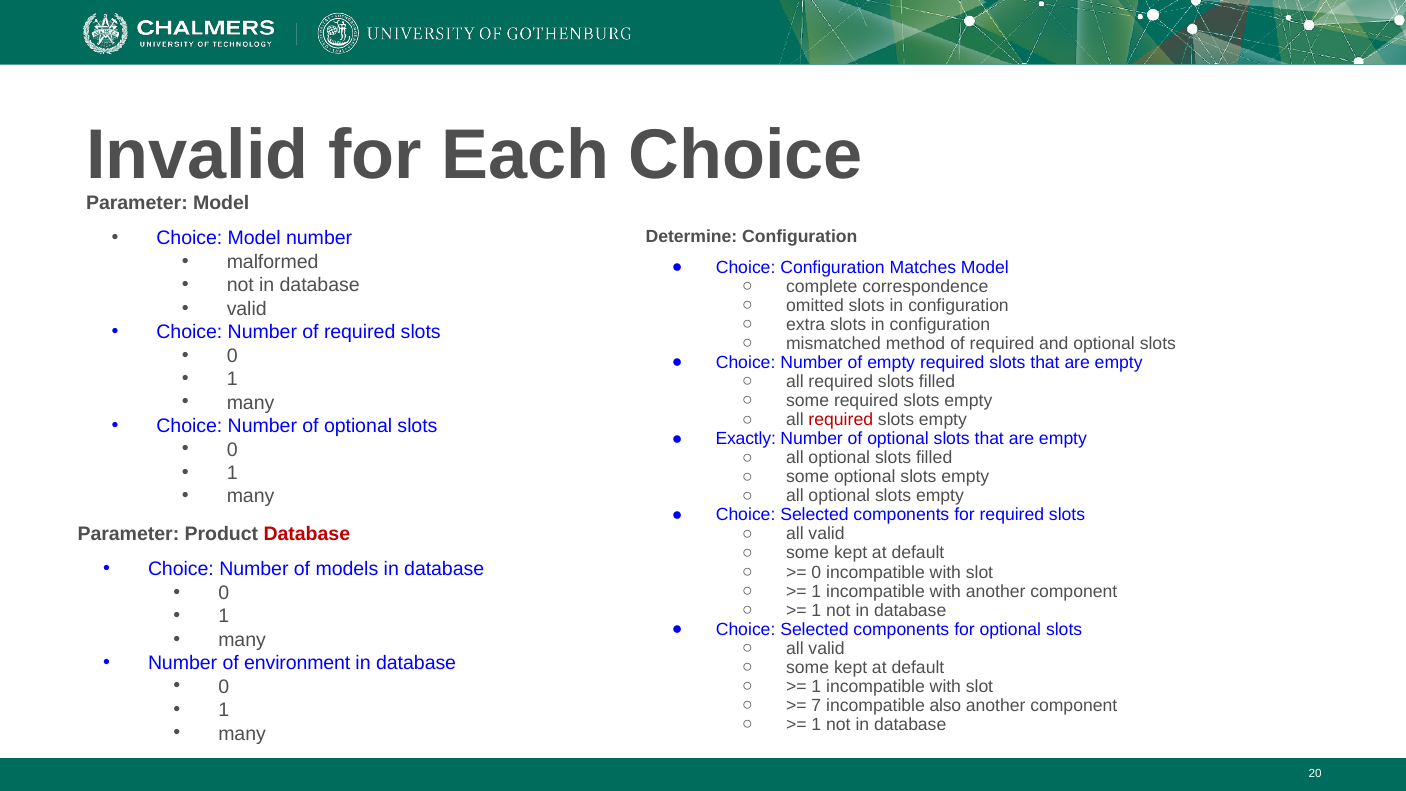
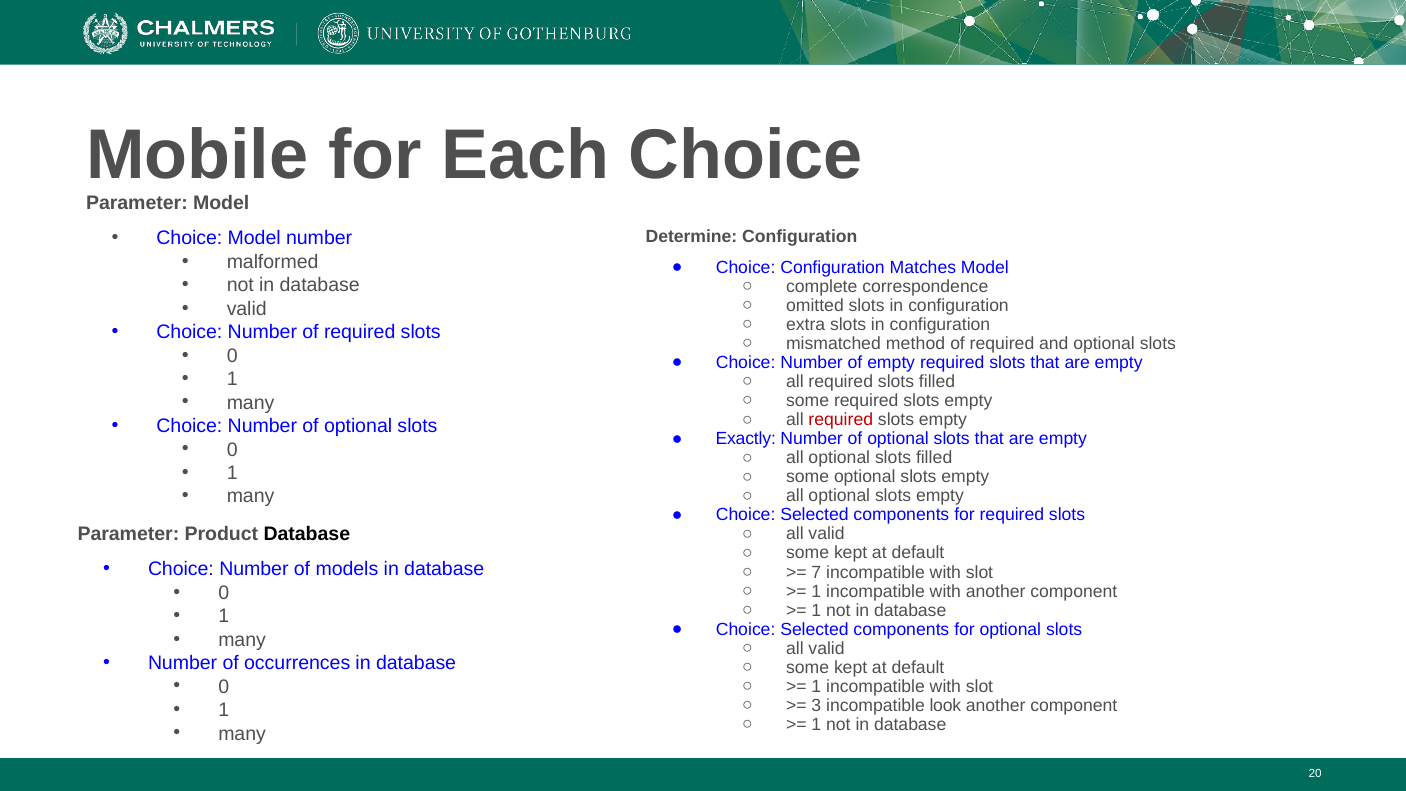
Invalid: Invalid -> Mobile (197, 155)
Database colour: red -> black (307, 534)
0: 0 -> 7 (816, 572)
environment: environment -> occurrences (297, 663)
7: 7 -> 3 (816, 705)
also: also -> look (945, 705)
